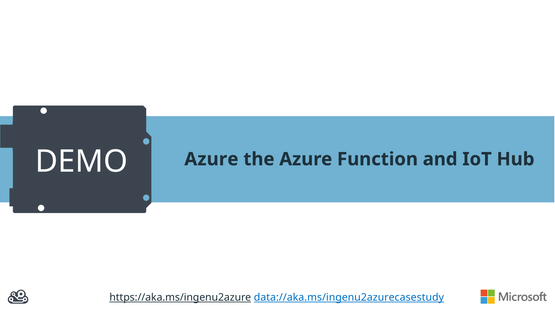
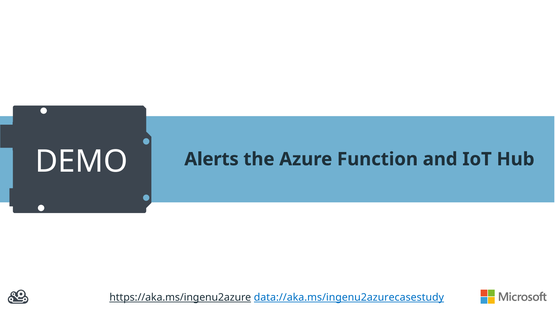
DEMO Azure: Azure -> Alerts (212, 159)
